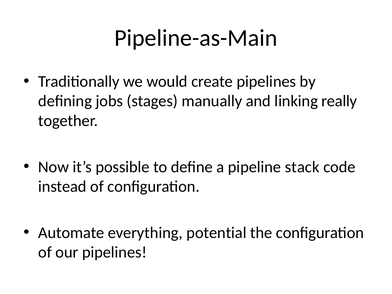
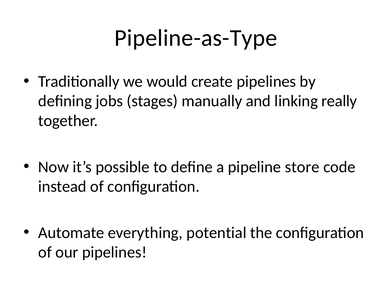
Pipeline-as-Main: Pipeline-as-Main -> Pipeline-as-Type (196, 38)
stack: stack -> store (302, 167)
